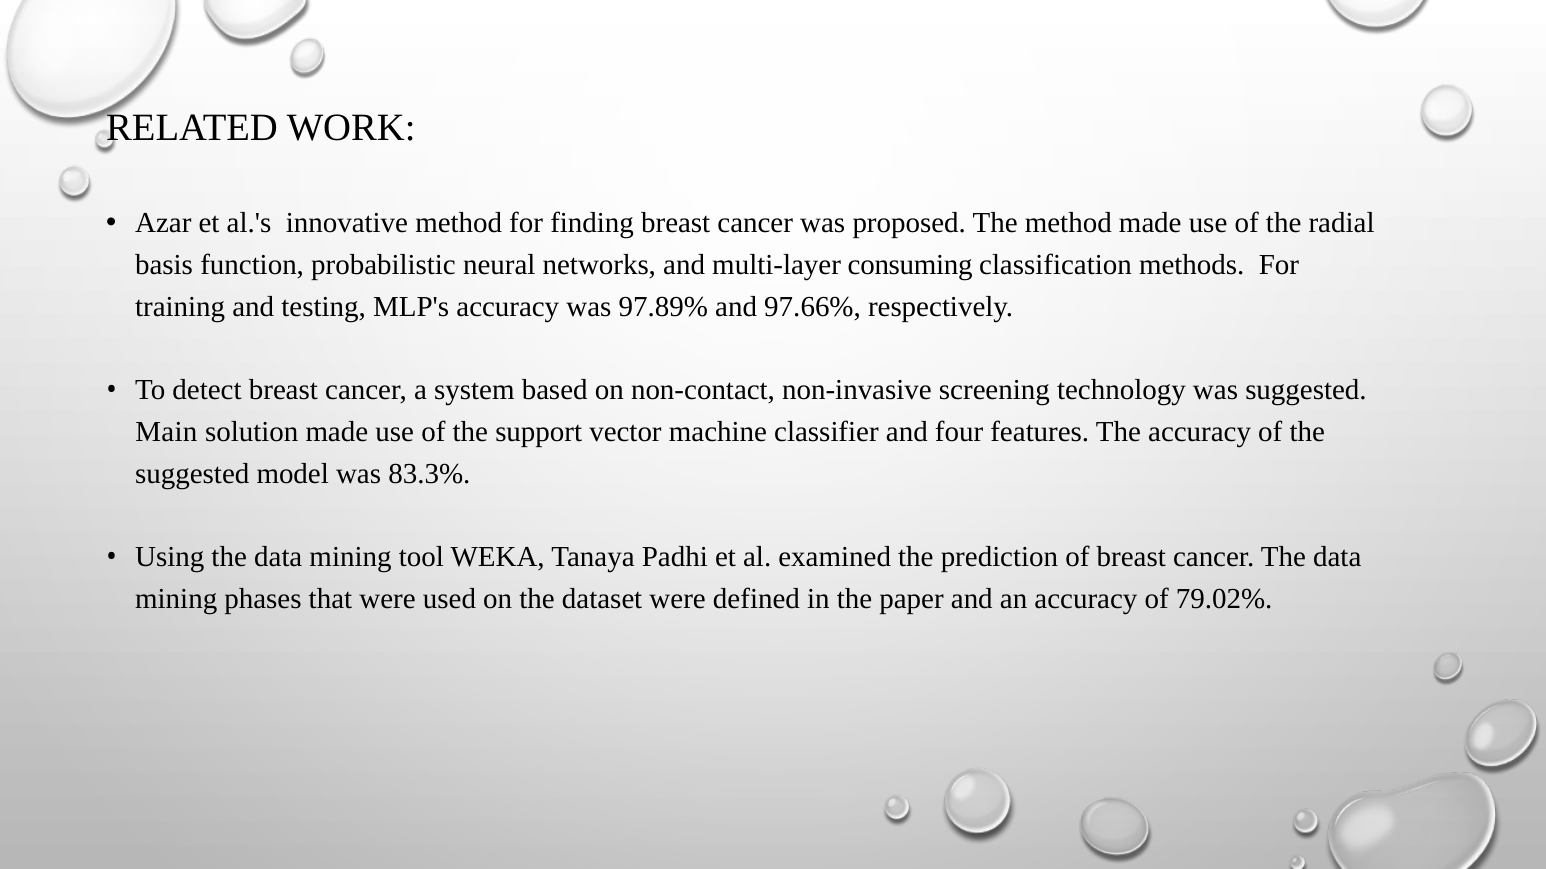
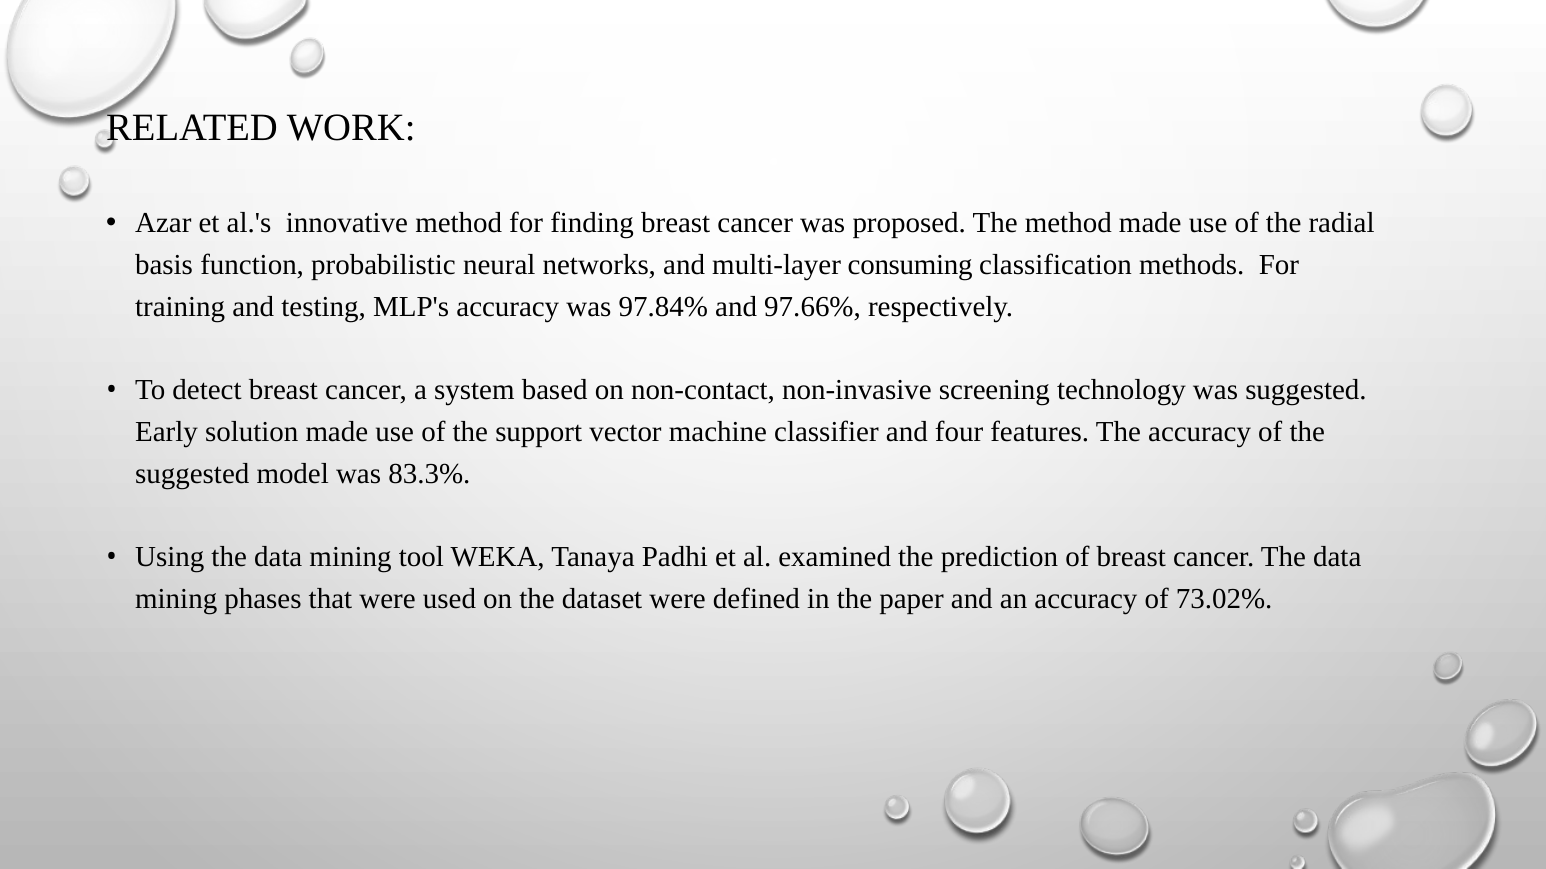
97.89%: 97.89% -> 97.84% (663, 307)
Main: Main -> Early (167, 432)
79.02%: 79.02% -> 73.02% (1224, 599)
